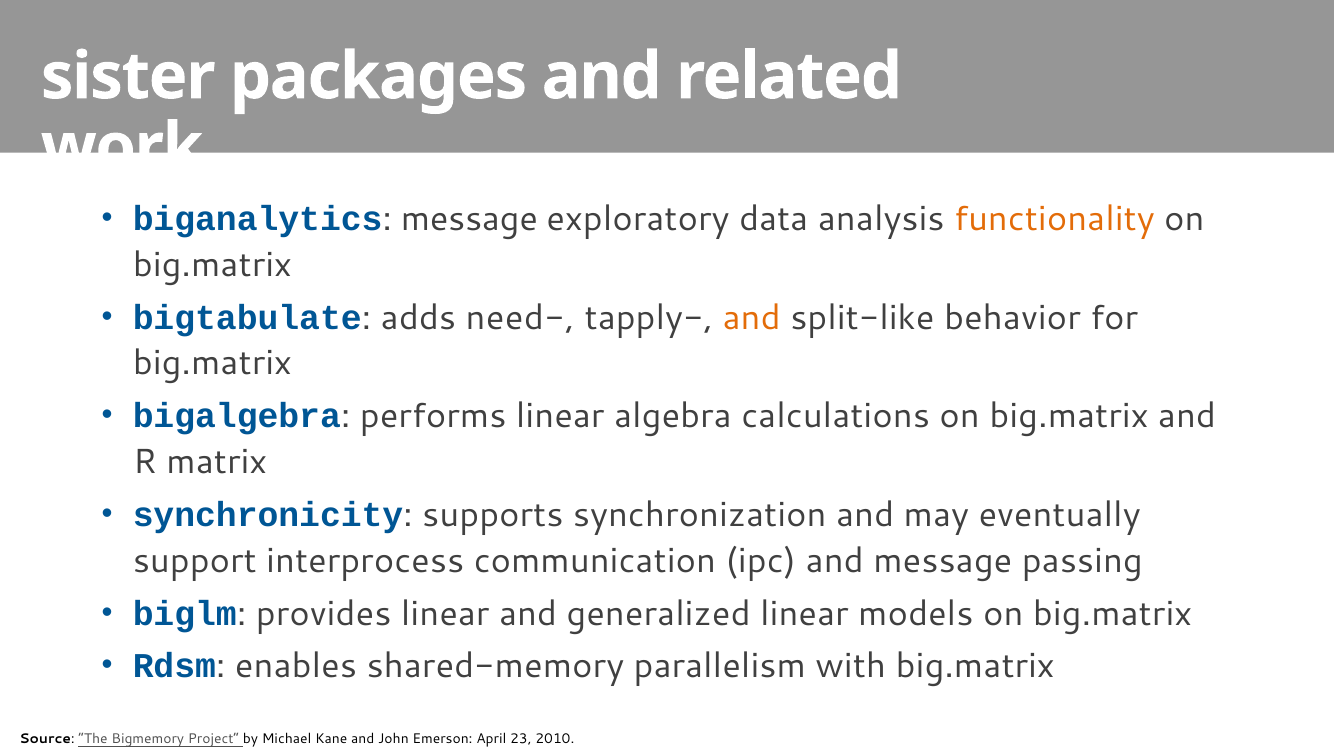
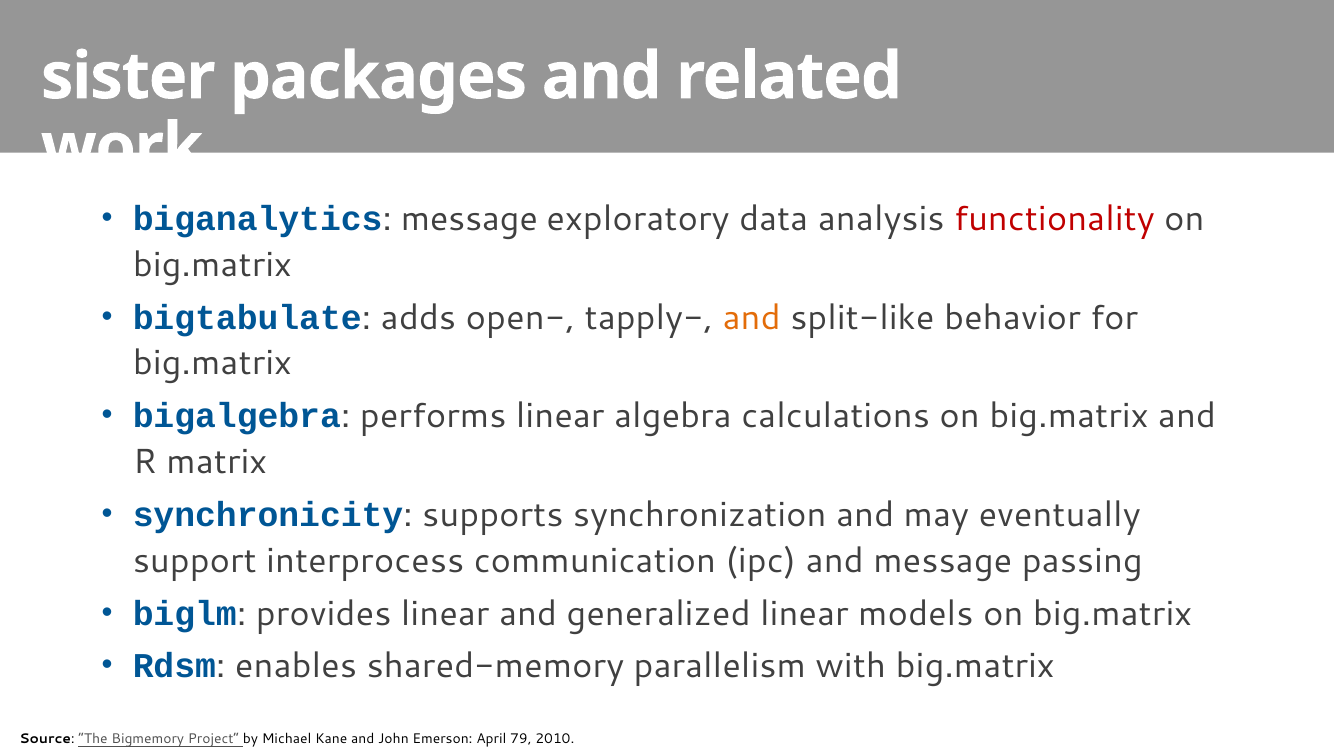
functionality colour: orange -> red (1054, 219)
need-: need- -> open- (520, 317)
23: 23 -> 79 (521, 739)
